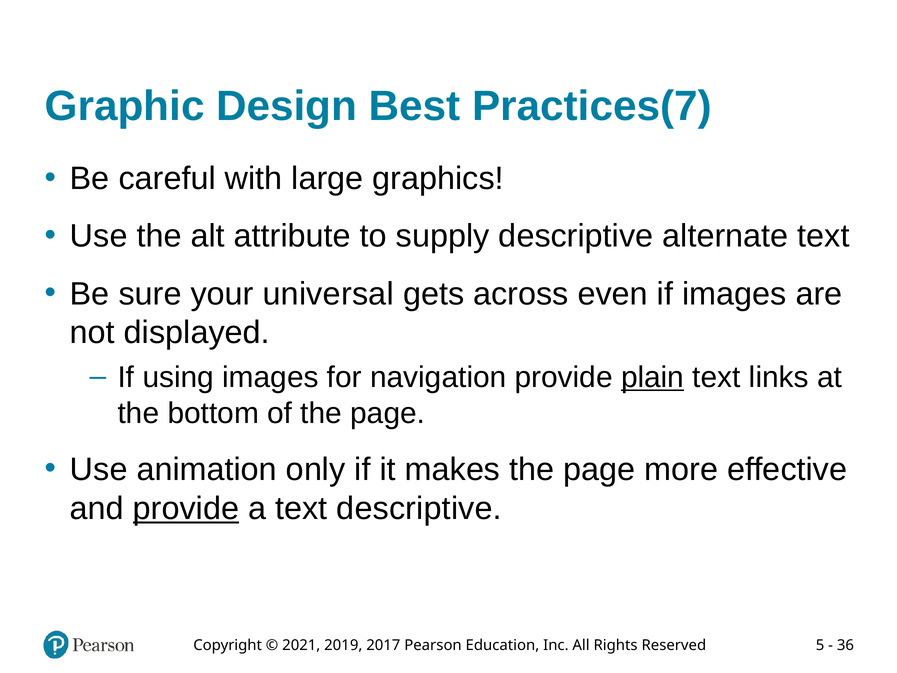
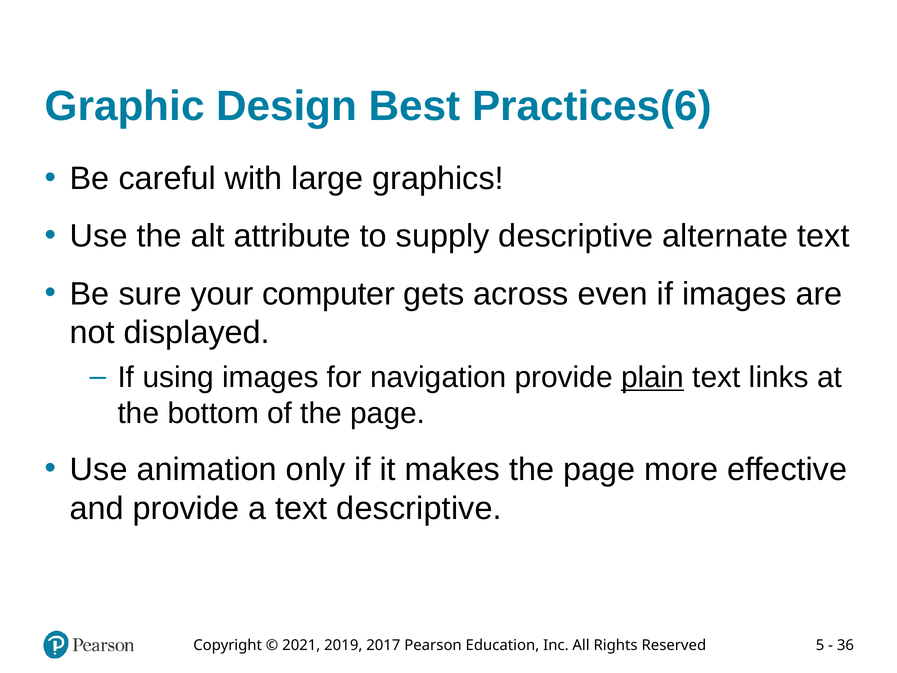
Practices(7: Practices(7 -> Practices(6 (592, 106)
universal: universal -> computer (328, 294)
provide underline: present -> none (186, 508)
